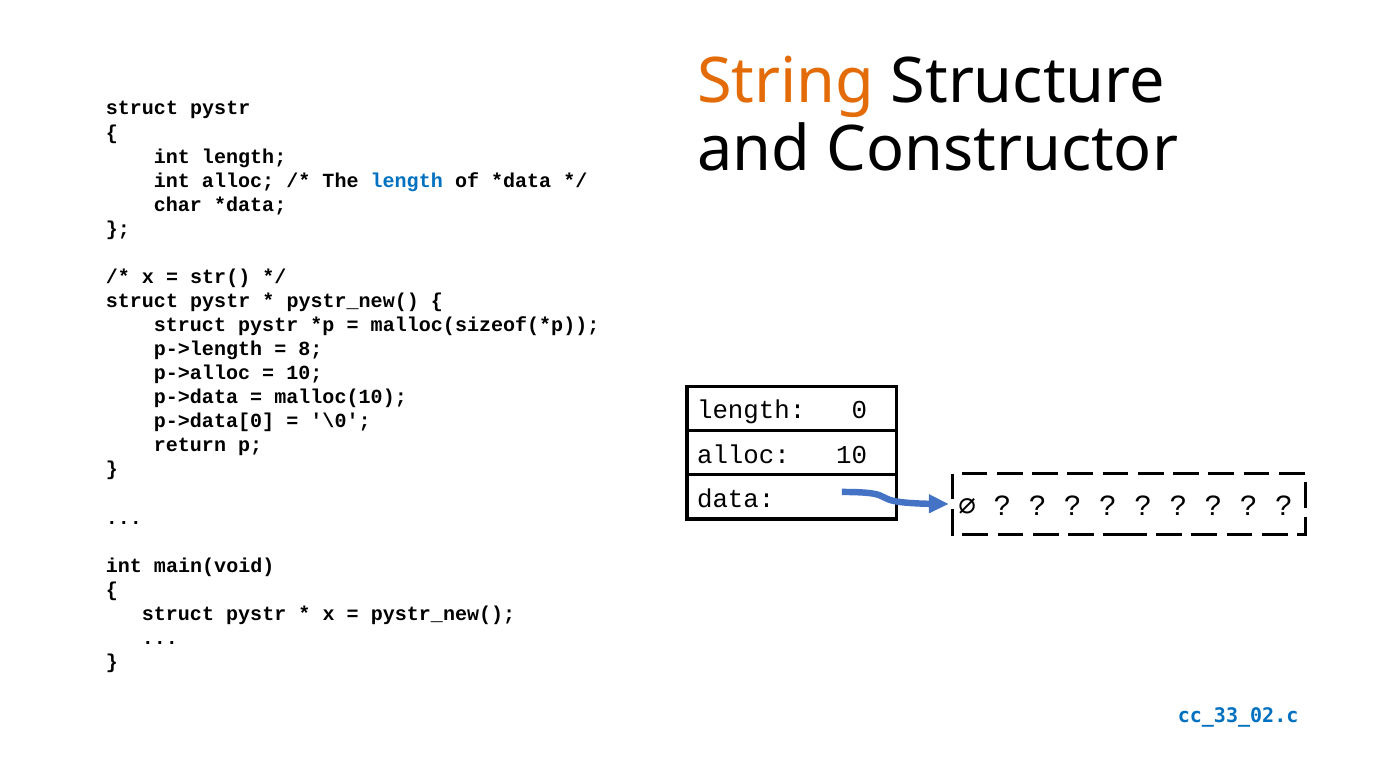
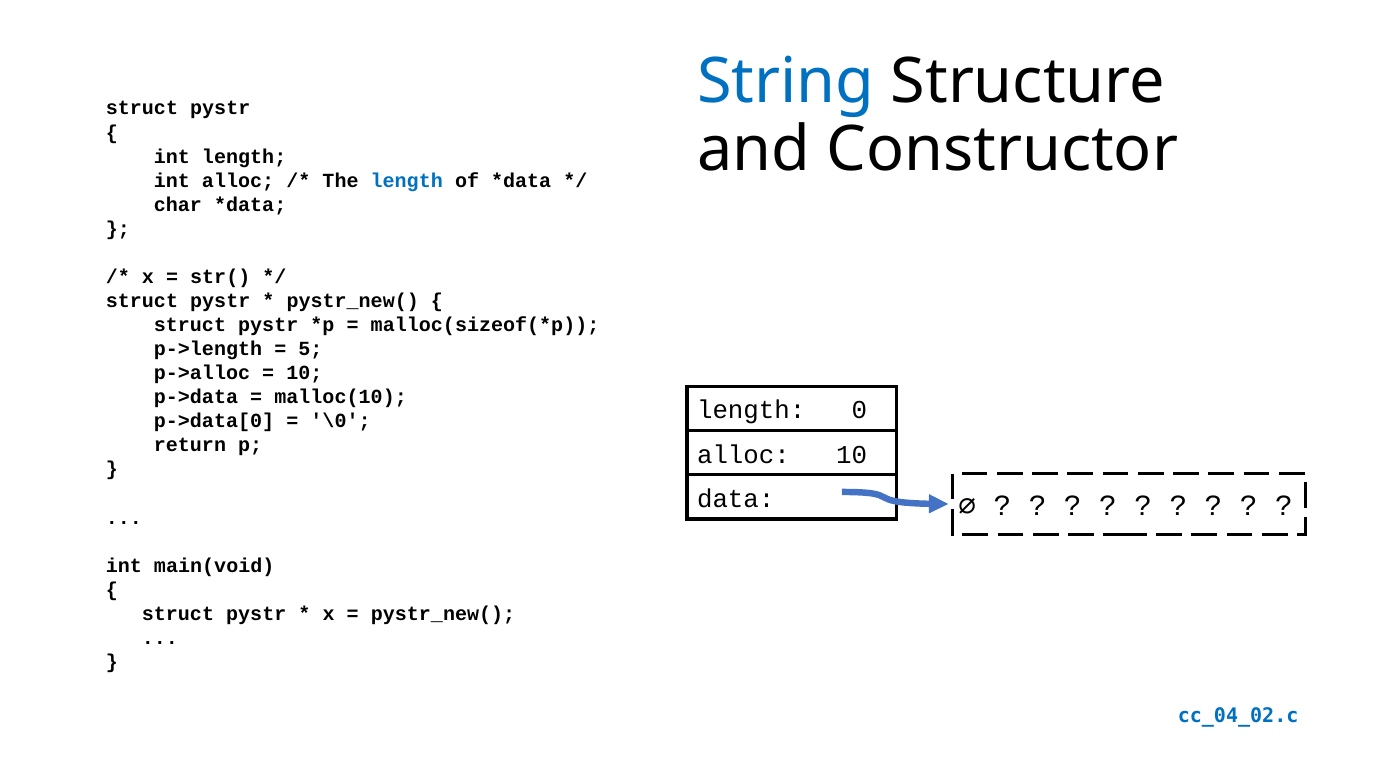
String colour: orange -> blue (786, 81)
8: 8 -> 5 (310, 349)
cc_33_02.c: cc_33_02.c -> cc_04_02.c (1238, 715)
